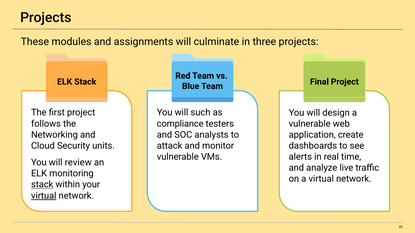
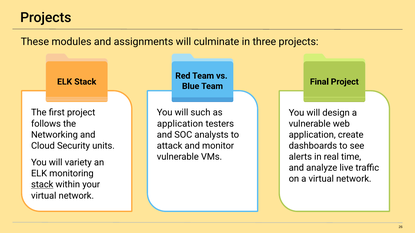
compliance: compliance -> application (180, 124)
review: review -> variety (78, 163)
virtual underline: present -> none (44, 196)
